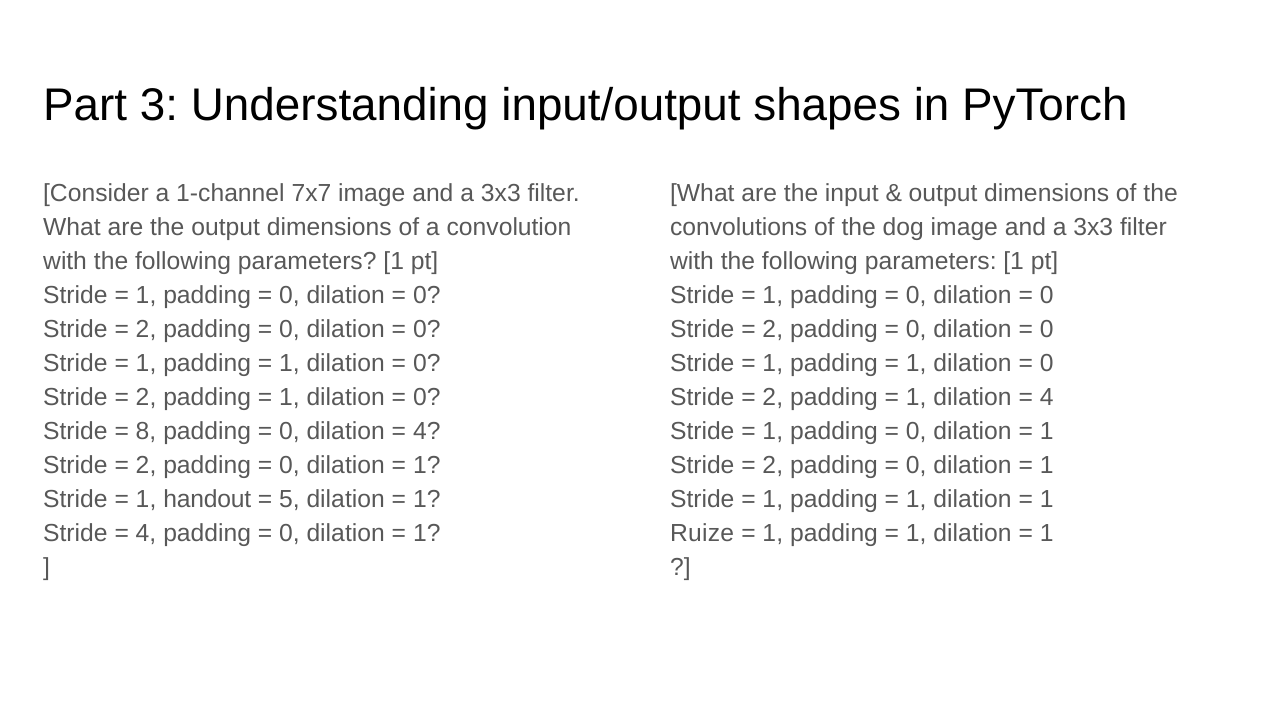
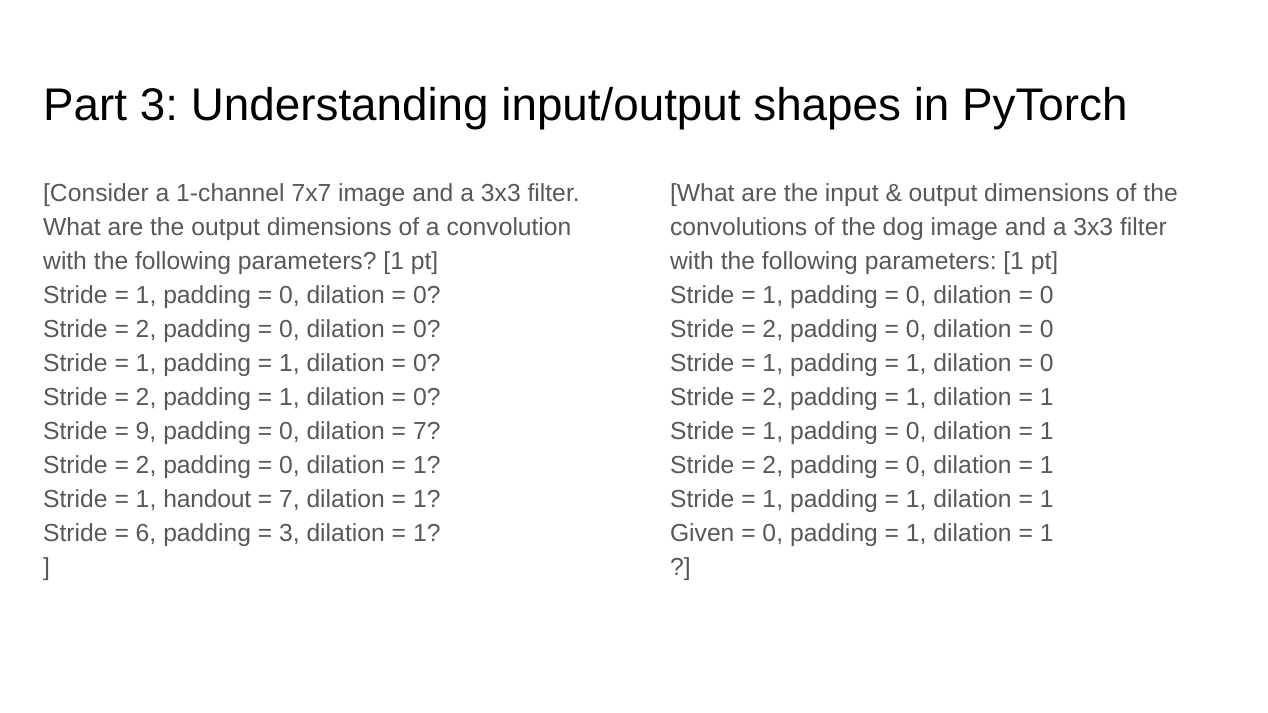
4: 4 -> 1 (1047, 397)
8: 8 -> 9 (146, 431)
4: 4 -> 7 (427, 431)
5: 5 -> 7 (289, 499)
4: 4 -> 6 (146, 533)
0: 0 -> 3 (289, 533)
Ruize: Ruize -> Given (702, 533)
1: 1 -> 0 (773, 533)
